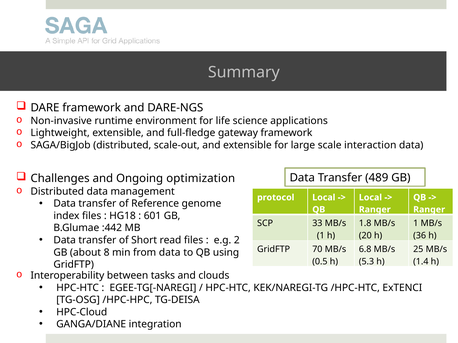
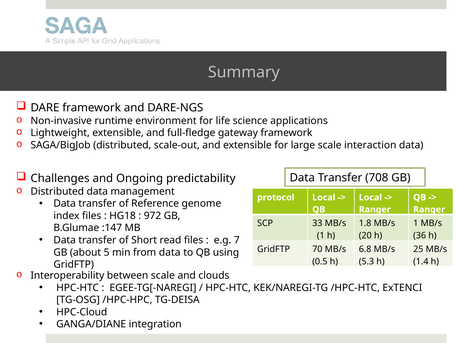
optimization: optimization -> predictability (201, 179)
489: 489 -> 708 (377, 178)
601: 601 -> 972 (152, 216)
:442: :442 -> :147 (112, 228)
2: 2 -> 7 (237, 241)
8: 8 -> 5 (107, 253)
between tasks: tasks -> scale (163, 276)
